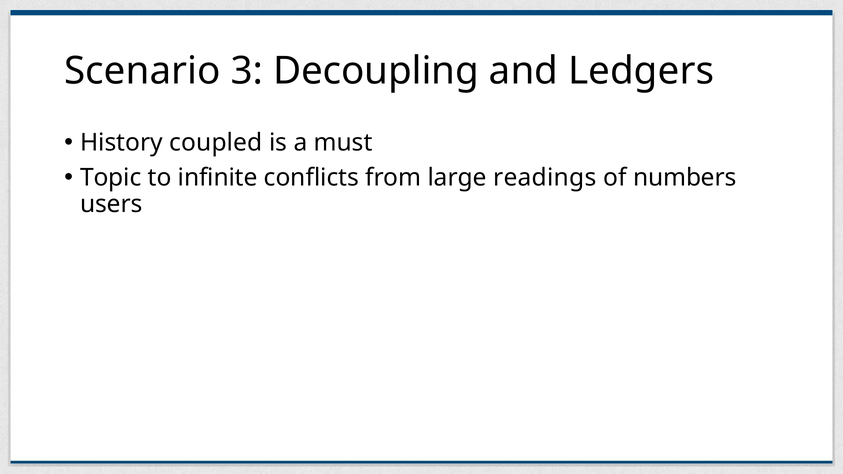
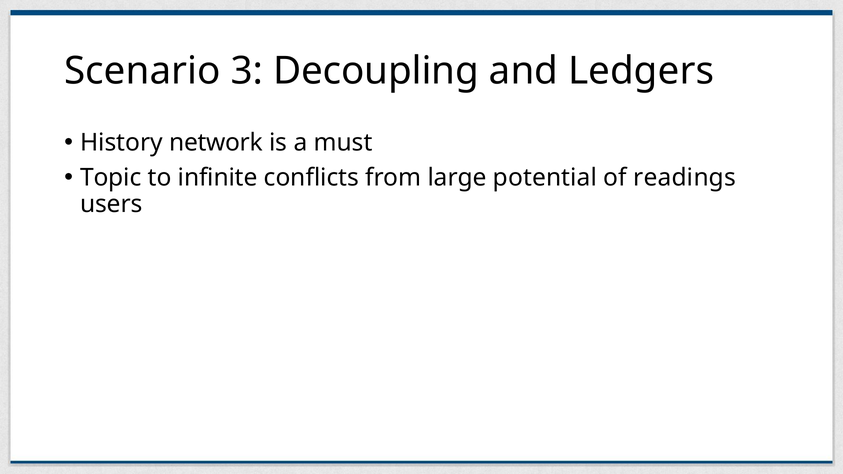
coupled: coupled -> network (216, 143)
readings: readings -> potential (545, 178)
numbers: numbers -> readings (685, 178)
